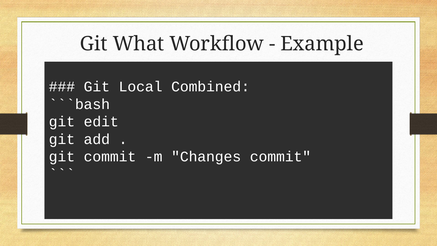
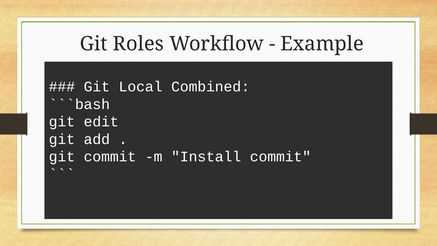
What: What -> Roles (138, 44)
Changes: Changes -> Install (206, 157)
